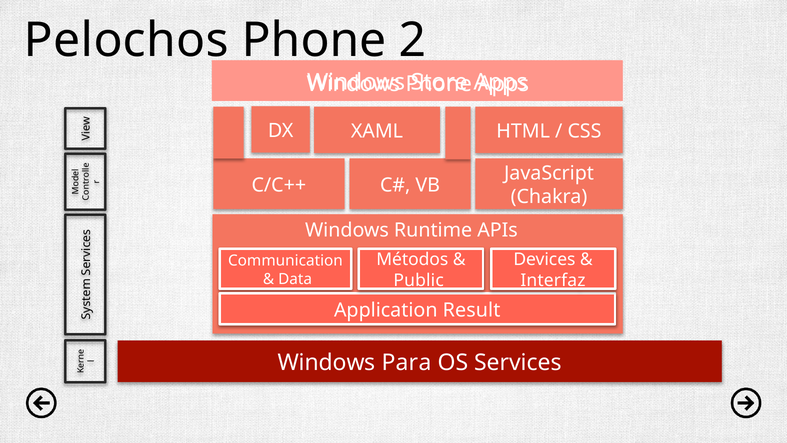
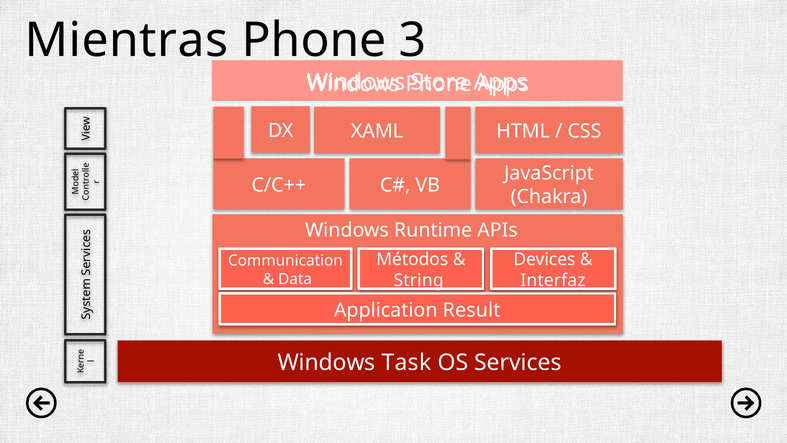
Pelochos: Pelochos -> Mientras (126, 40)
2: 2 -> 3 (413, 40)
Public: Public -> String (419, 280)
Para: Para -> Task (407, 363)
